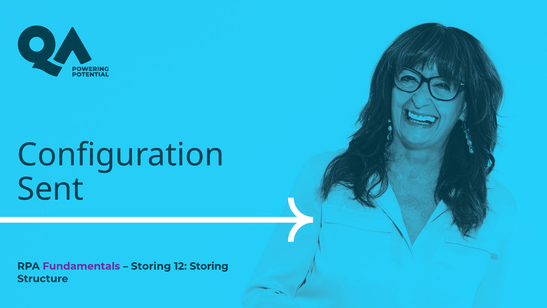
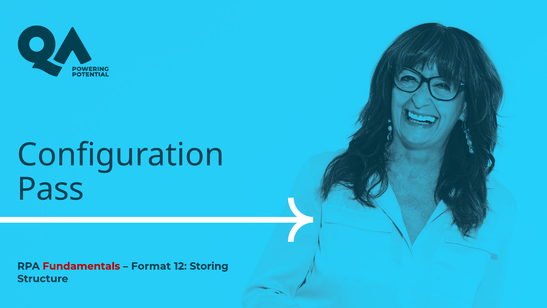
Sent: Sent -> Pass (51, 189)
Fundamentals colour: purple -> red (81, 266)
Storing: Storing -> Format (151, 266)
